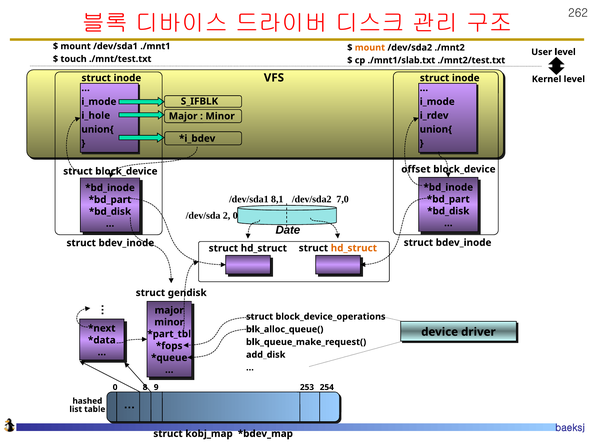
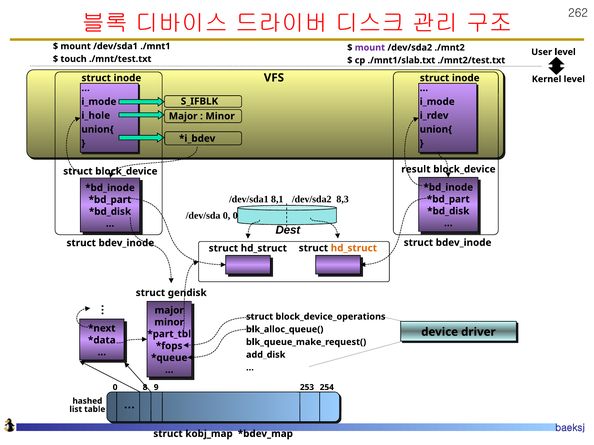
mount colour: orange -> purple (370, 48)
offset: offset -> result (416, 169)
7,0: 7,0 -> 8,3 (343, 200)
/dev/sda 2: 2 -> 0 (227, 216)
Date: Date -> Dest (288, 230)
